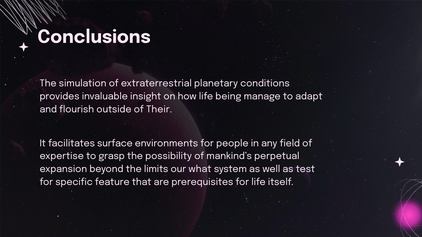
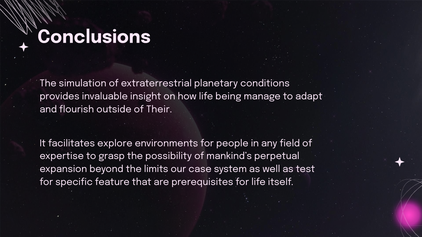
surface: surface -> explore (115, 143)
what: what -> case (200, 169)
